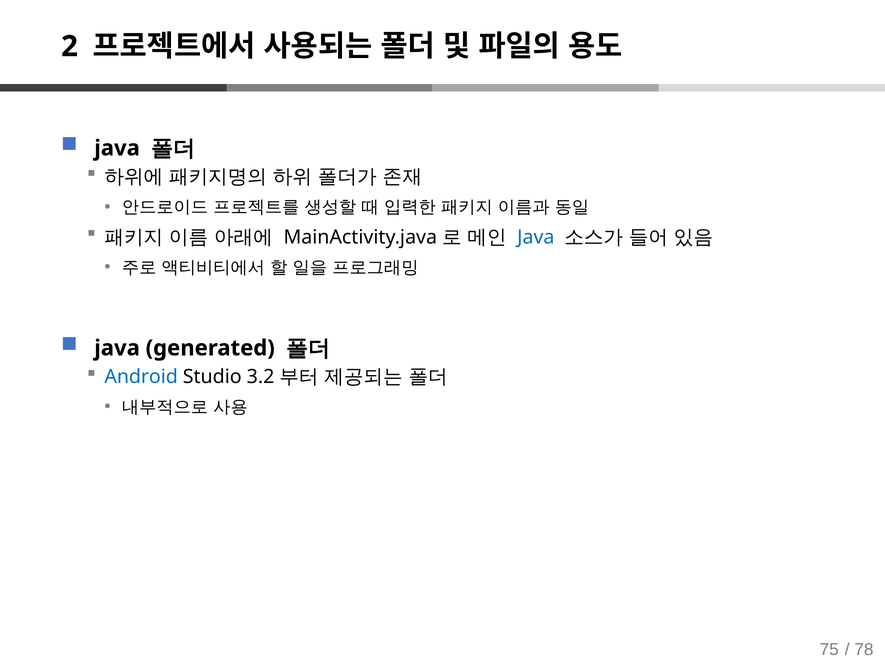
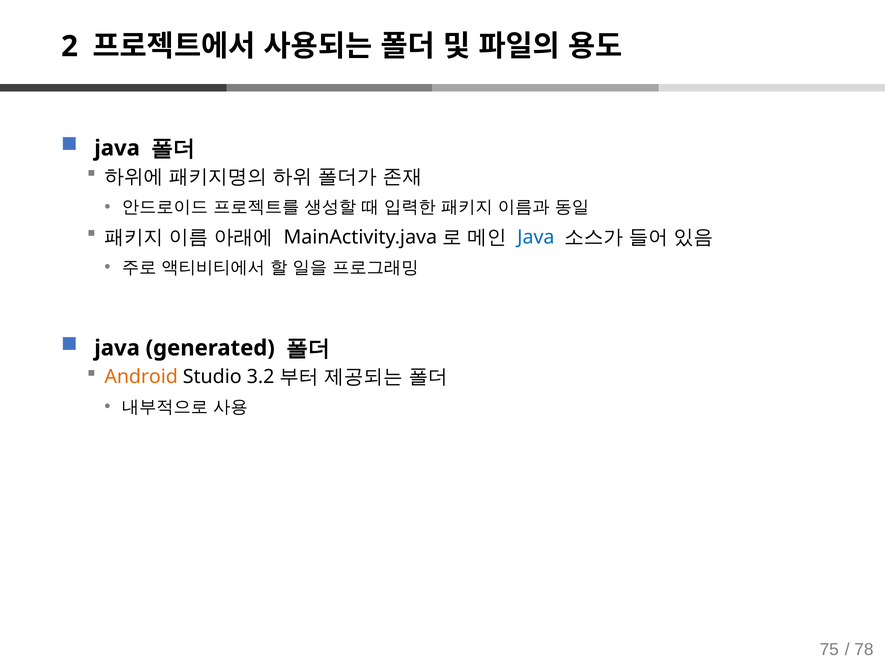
Android colour: blue -> orange (141, 377)
